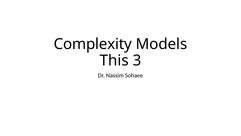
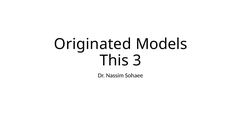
Complexity: Complexity -> Originated (93, 44)
